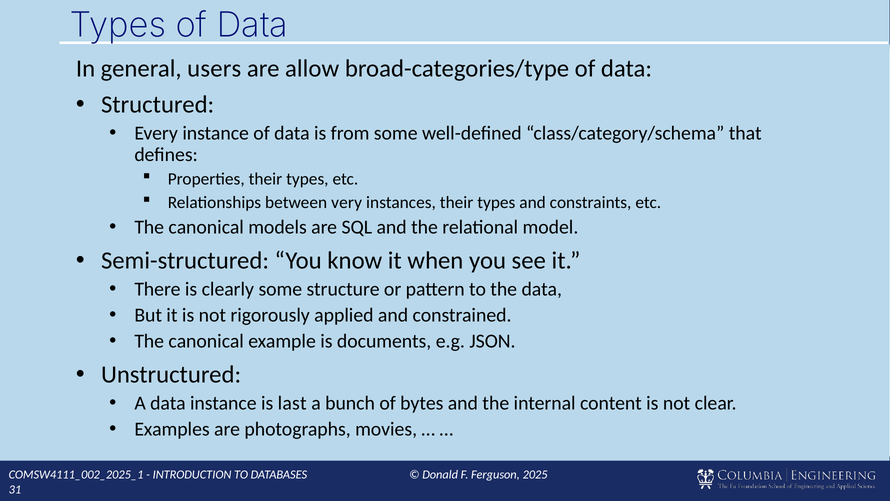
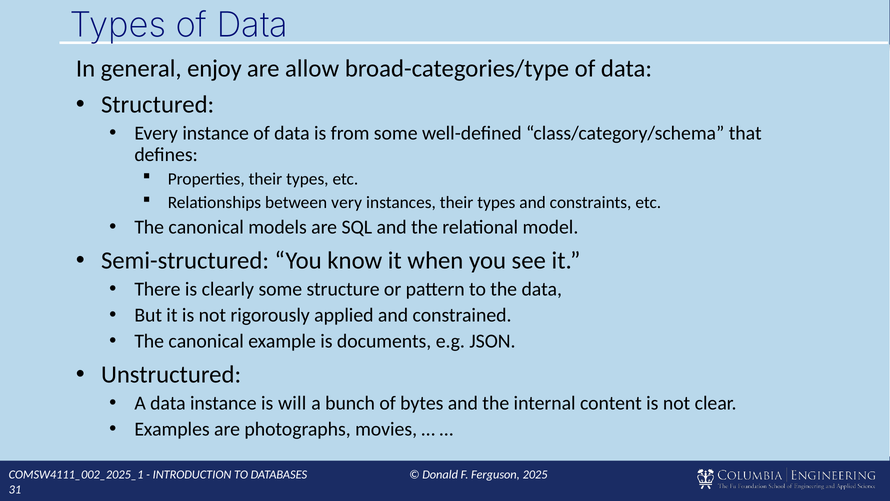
users: users -> enjoy (214, 68)
last: last -> will (292, 403)
